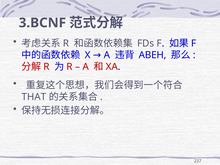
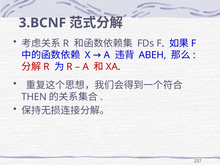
THAT: THAT -> THEN (34, 97)
